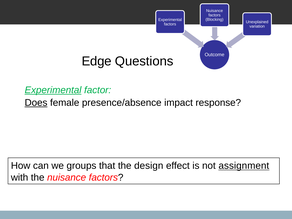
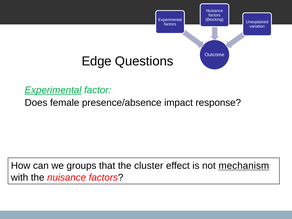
Does underline: present -> none (36, 103)
design: design -> cluster (149, 166)
assignment: assignment -> mechanism (244, 166)
